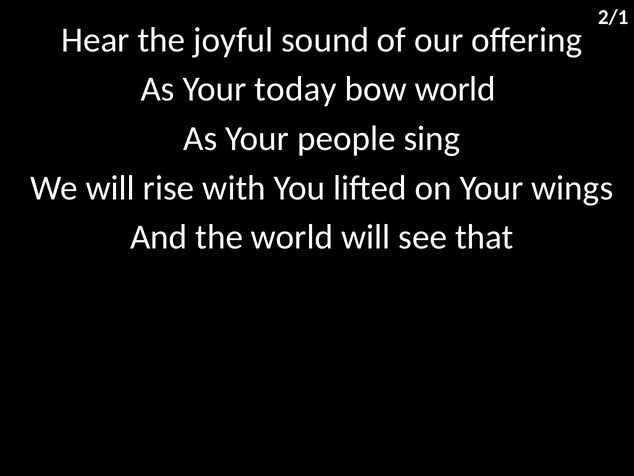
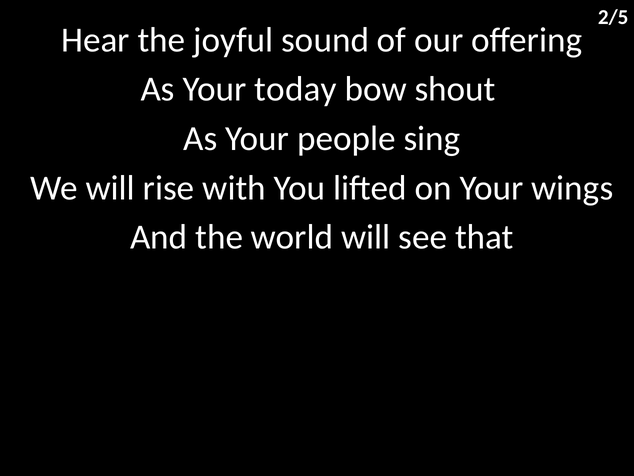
2/1: 2/1 -> 2/5 (613, 17)
bow world: world -> shout (455, 89)
